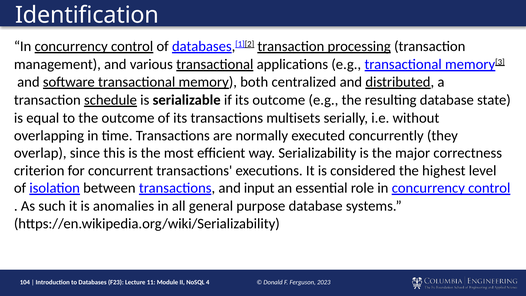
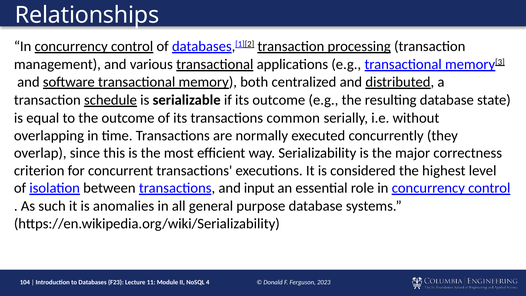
Identification: Identification -> Relationships (87, 15)
multisets: multisets -> common (293, 118)
